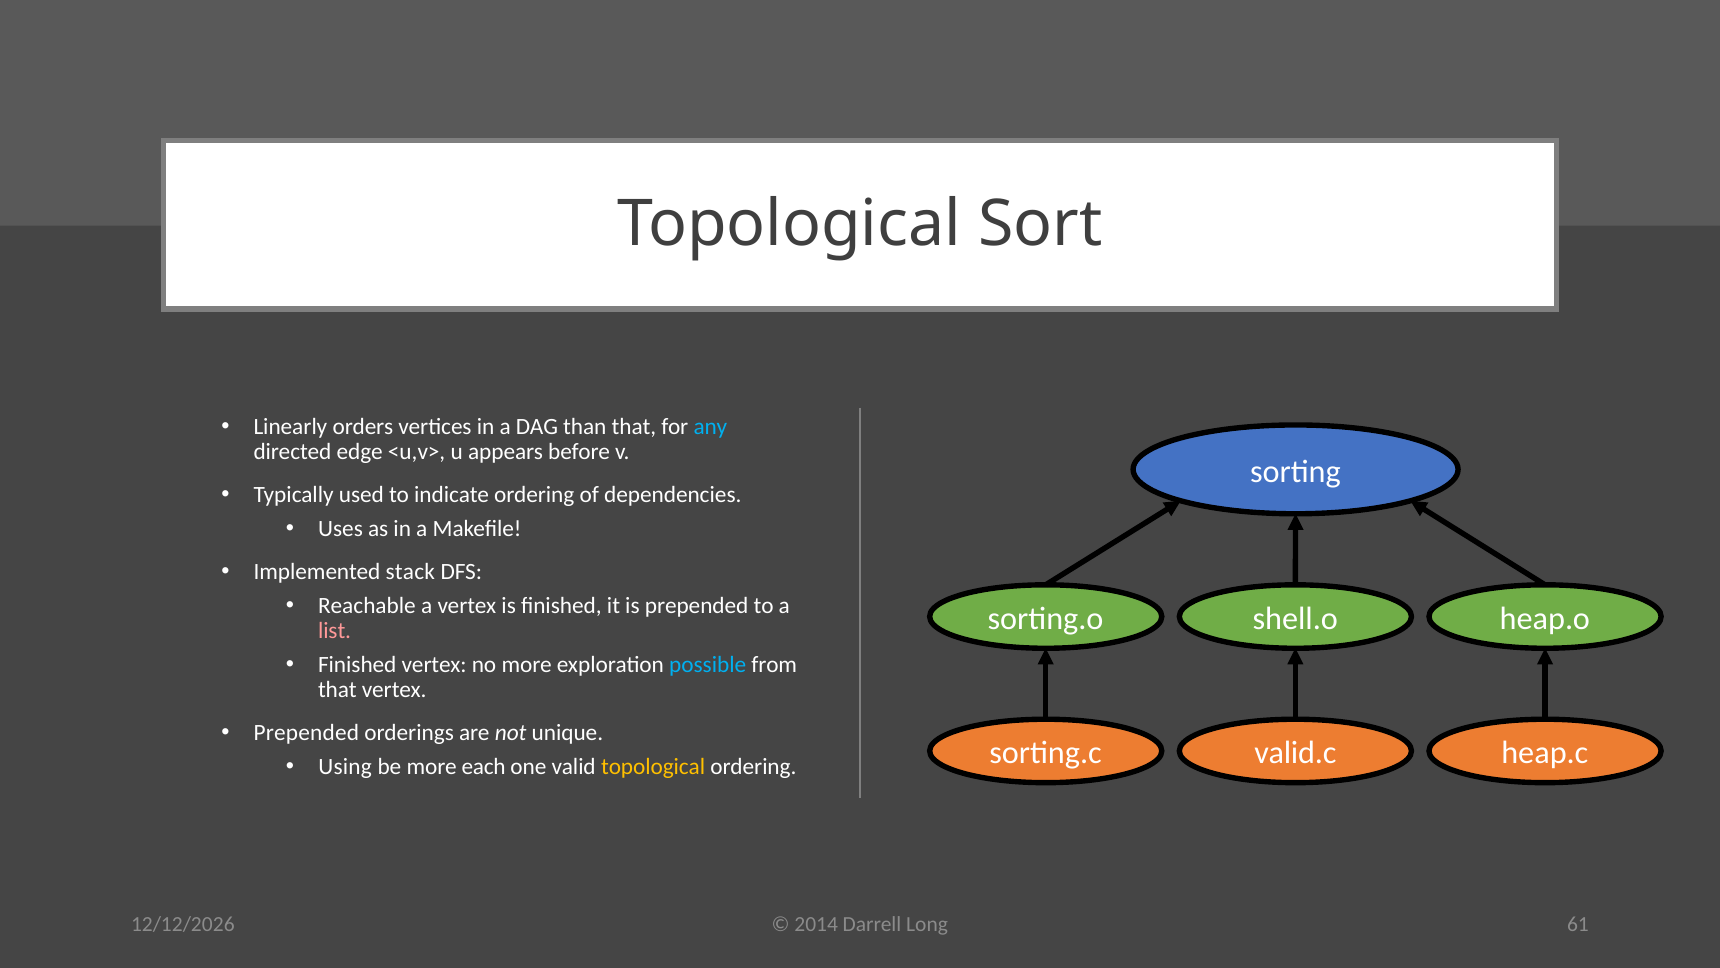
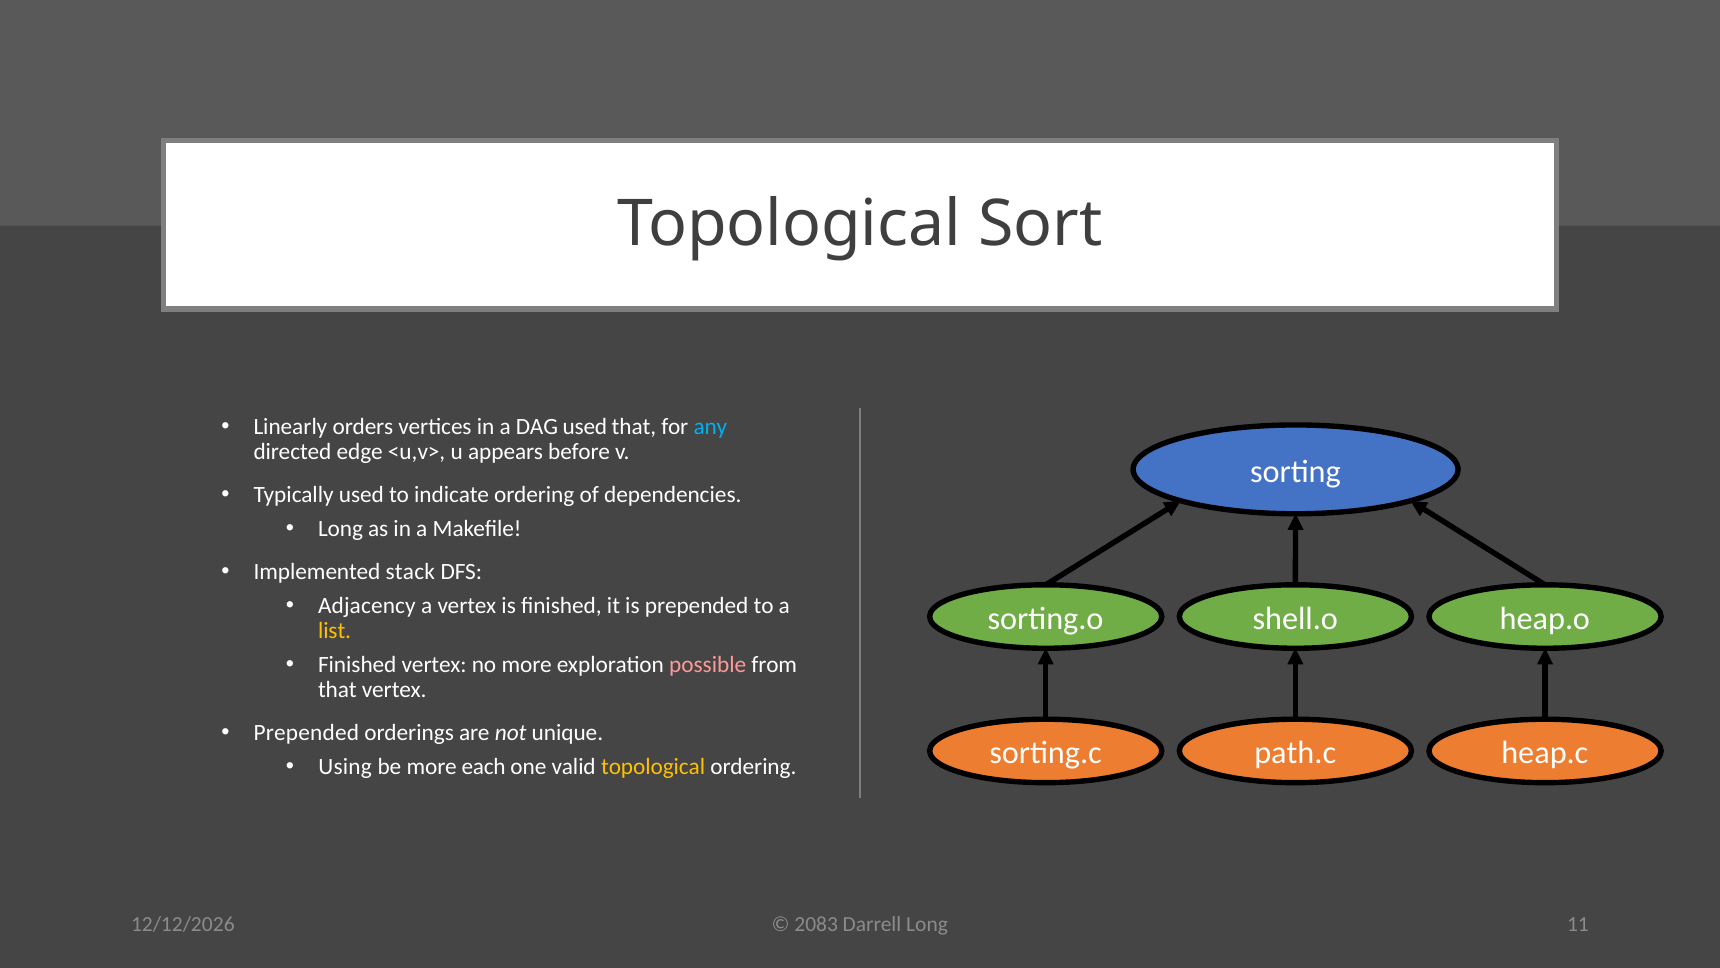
DAG than: than -> used (585, 426)
Uses: Uses -> Long (341, 528)
Reachable: Reachable -> Adjacency (367, 605)
list colour: pink -> yellow (335, 630)
possible colour: light blue -> pink (708, 664)
valid.c: valid.c -> path.c (1295, 753)
2014: 2014 -> 2083 (816, 924)
61: 61 -> 11 (1578, 924)
